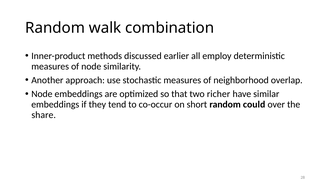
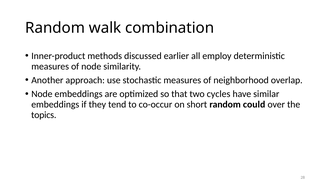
richer: richer -> cycles (219, 94)
share: share -> topics (44, 115)
